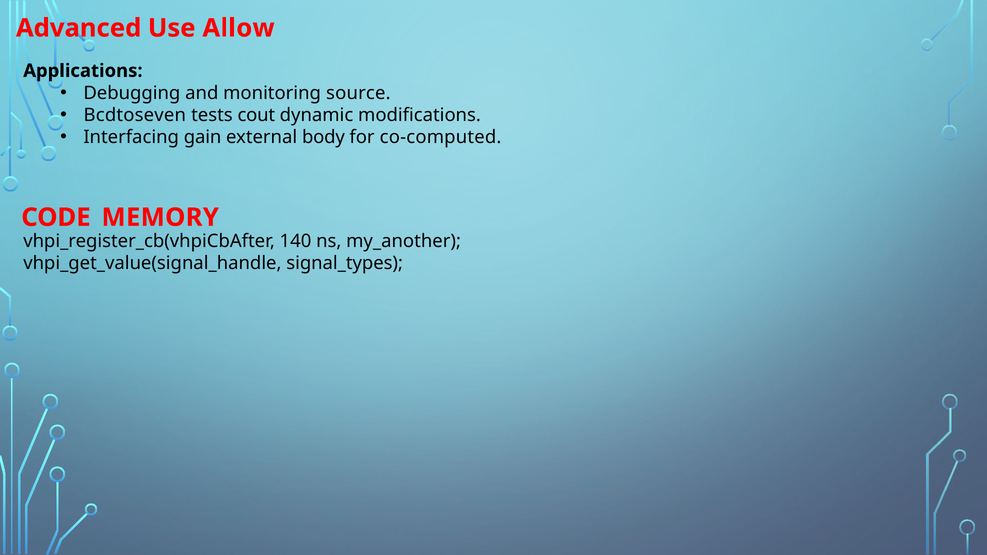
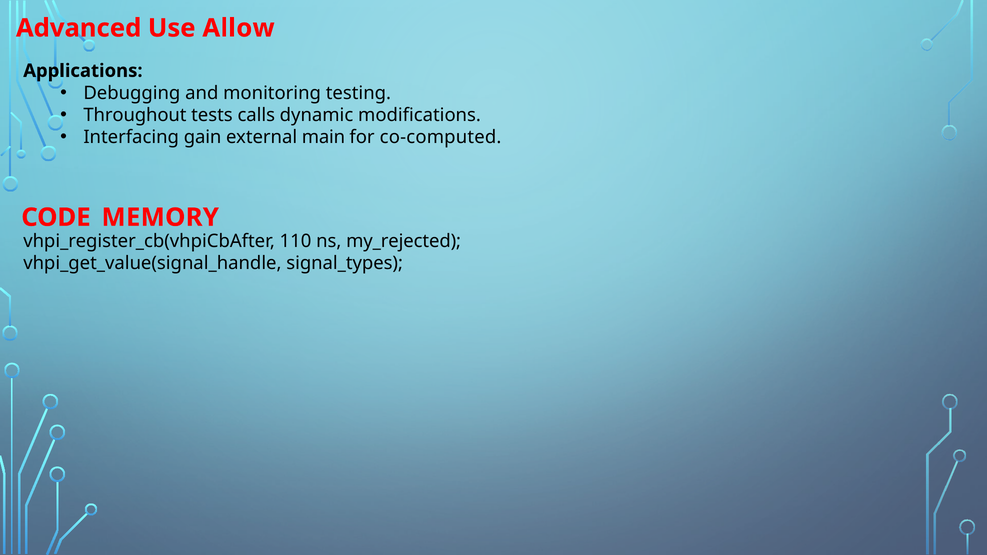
source: source -> testing (358, 93)
Bcdtoseven: Bcdtoseven -> Throughout (135, 115)
cout: cout -> calls (256, 115)
body: body -> main (323, 137)
140: 140 -> 110 (295, 241)
my_another: my_another -> my_rejected (404, 241)
